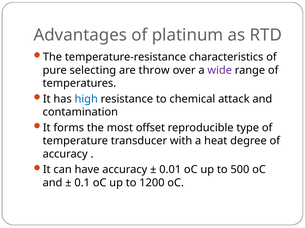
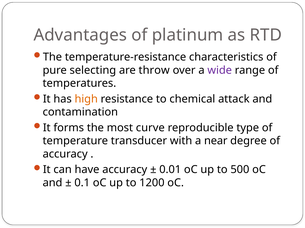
high colour: blue -> orange (86, 99)
offset: offset -> curve (150, 128)
heat: heat -> near (216, 141)
